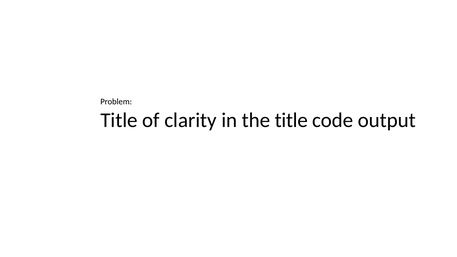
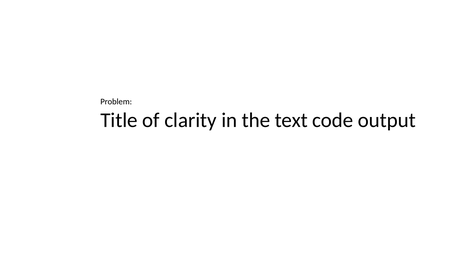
the title: title -> text (291, 120)
